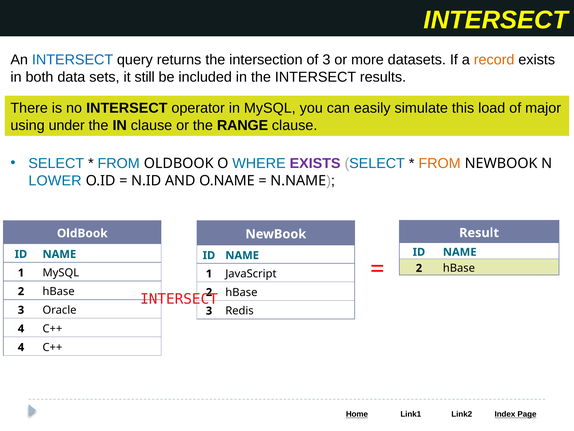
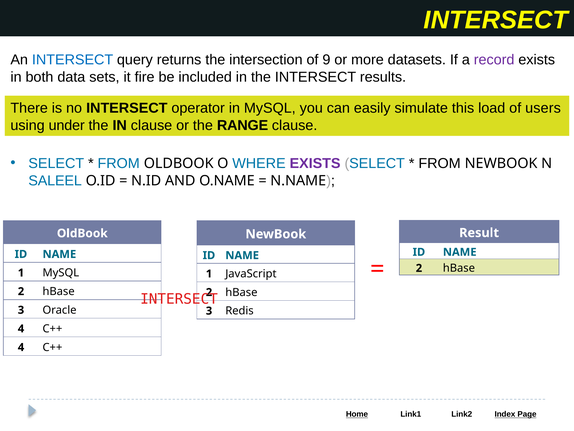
of 3: 3 -> 9 (326, 60)
record colour: orange -> purple (494, 60)
still: still -> fire (145, 77)
major: major -> users (543, 108)
FROM colour: orange -> black (440, 163)
LOWER: LOWER -> SALEEL (55, 180)
